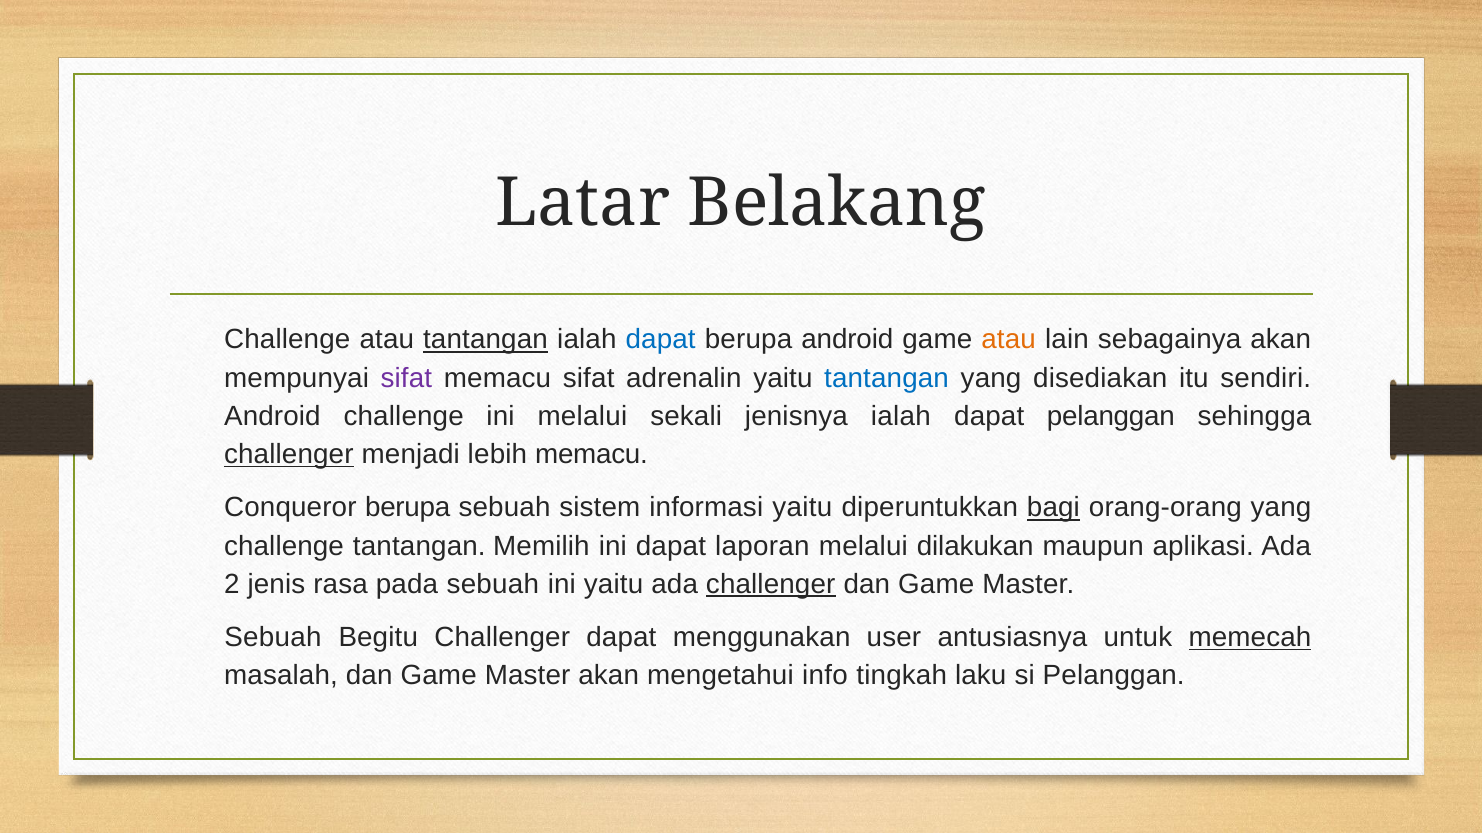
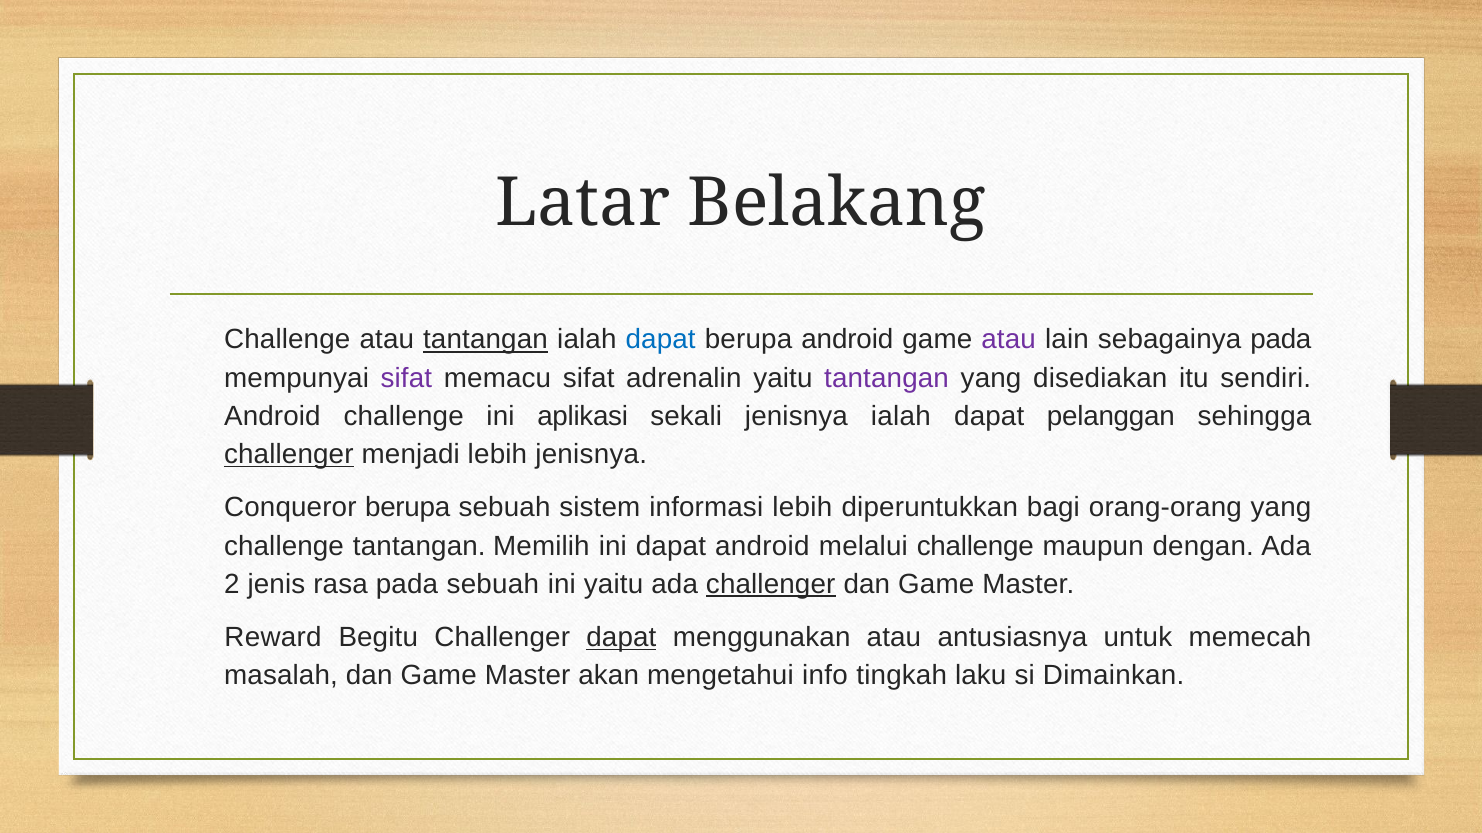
atau colour: orange -> purple (1009, 340)
sebagainya akan: akan -> pada (1281, 340)
tantangan colour: blue -> purple (887, 378)
ini melalui: melalui -> aplikasi (583, 417)
lebih memacu: memacu -> jenisnya (591, 455)
informasi yaitu: yaitu -> lebih (802, 508)
bagi underline: present -> none (1053, 508)
dapat laporan: laporan -> android (762, 546)
melalui dilakukan: dilakukan -> challenge (975, 546)
aplikasi: aplikasi -> dengan (1203, 546)
Sebuah: Sebuah -> Reward (273, 638)
dapat underline: none -> present (621, 638)
menggunakan user: user -> atau (894, 638)
memecah underline: present -> none (1250, 638)
si Pelanggan: Pelanggan -> Dimainkan (1114, 676)
